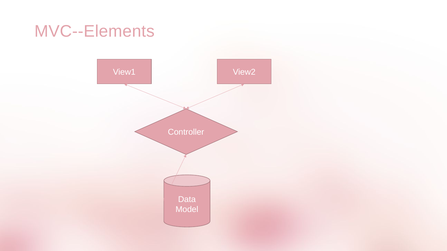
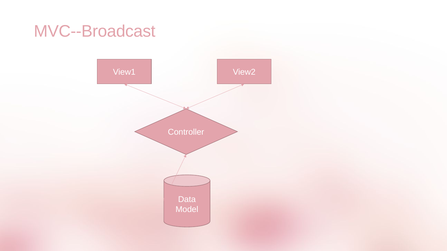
MVC--Elements: MVC--Elements -> MVC--Broadcast (95, 31)
